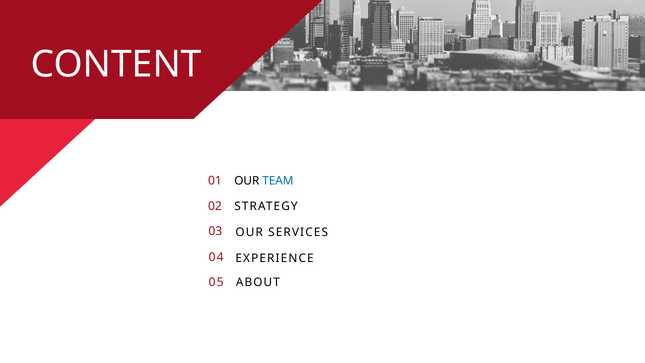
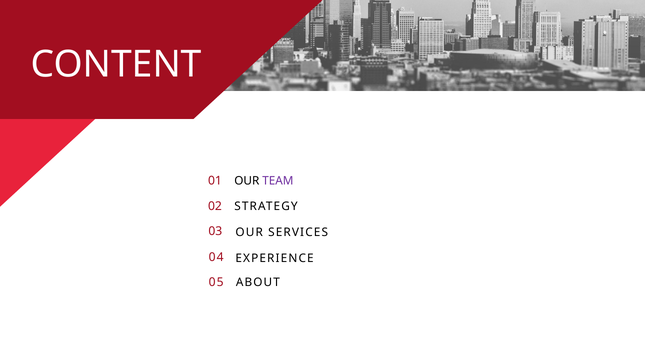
TEAM colour: blue -> purple (278, 181)
